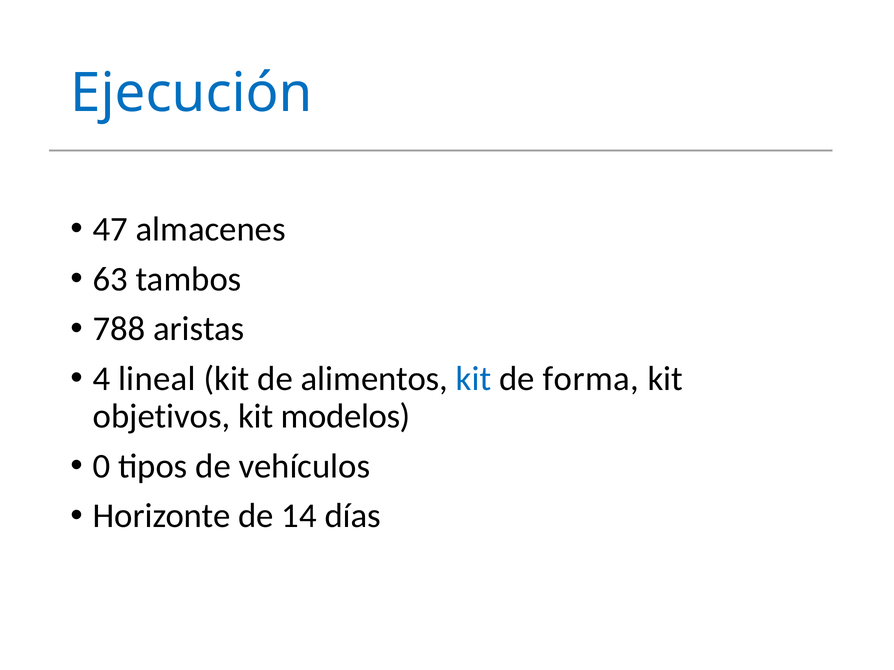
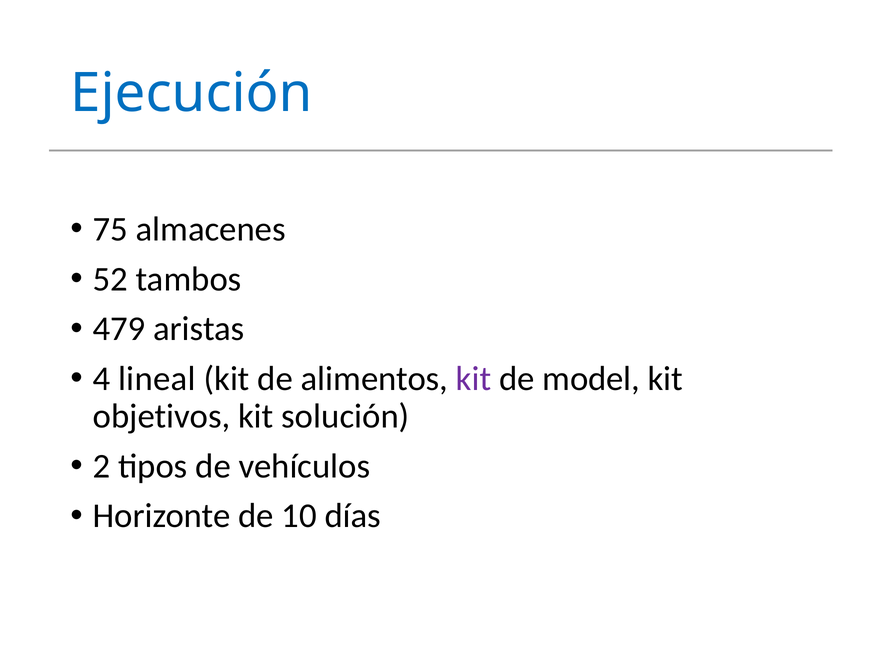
47: 47 -> 75 (110, 229)
63: 63 -> 52 (110, 279)
788: 788 -> 479 (119, 329)
kit colour: blue -> purple (474, 379)
forma: forma -> model (591, 379)
modelos: modelos -> solución (345, 417)
0: 0 -> 2 (102, 466)
14: 14 -> 10 (299, 516)
